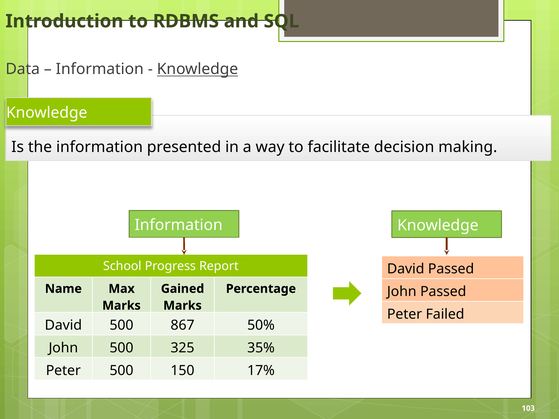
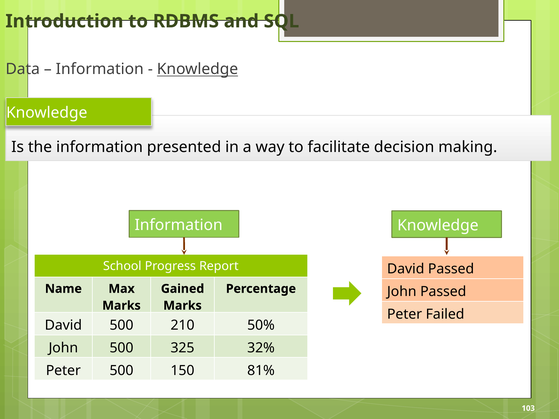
867: 867 -> 210 (183, 325)
35%: 35% -> 32% (261, 348)
17%: 17% -> 81% (261, 371)
